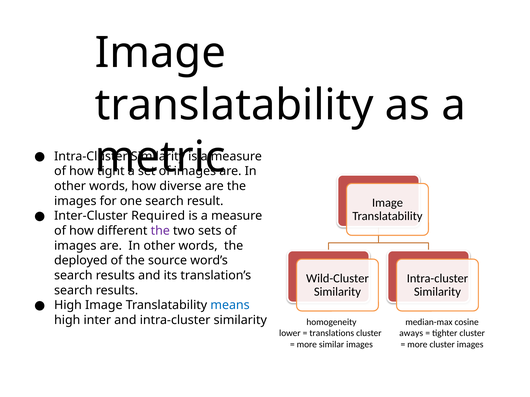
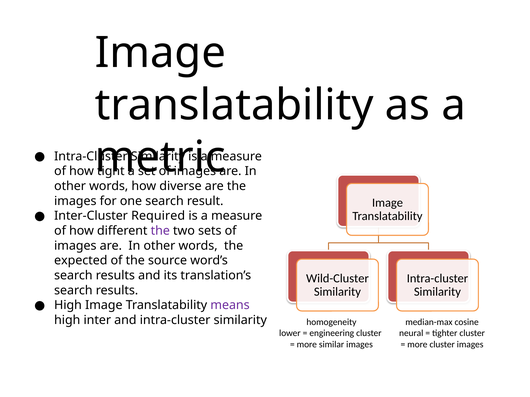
deployed: deployed -> expected (81, 261)
means colour: blue -> purple (230, 306)
translations: translations -> engineering (332, 334)
aways: aways -> neural (411, 334)
